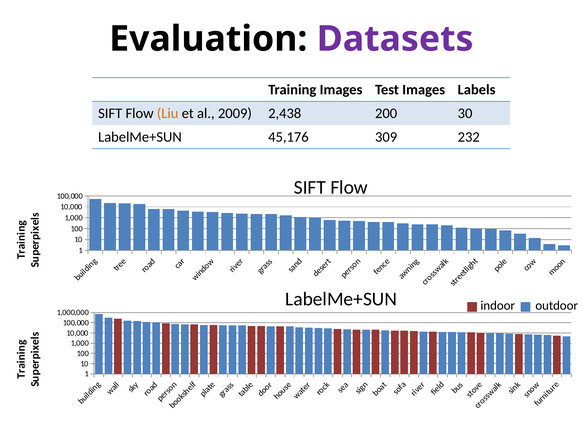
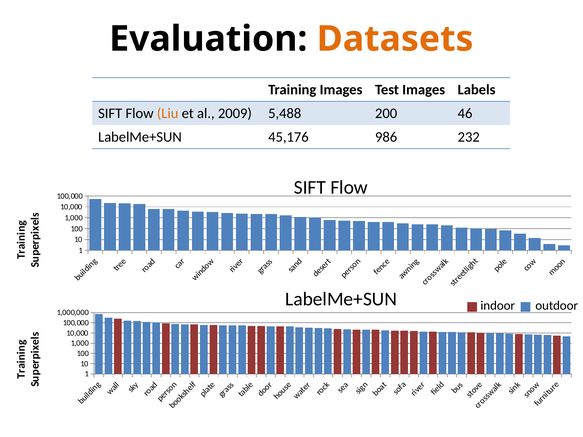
Datasets colour: purple -> orange (395, 39)
2,438: 2,438 -> 5,488 (285, 113)
30: 30 -> 46 (465, 113)
309: 309 -> 986 (386, 137)
